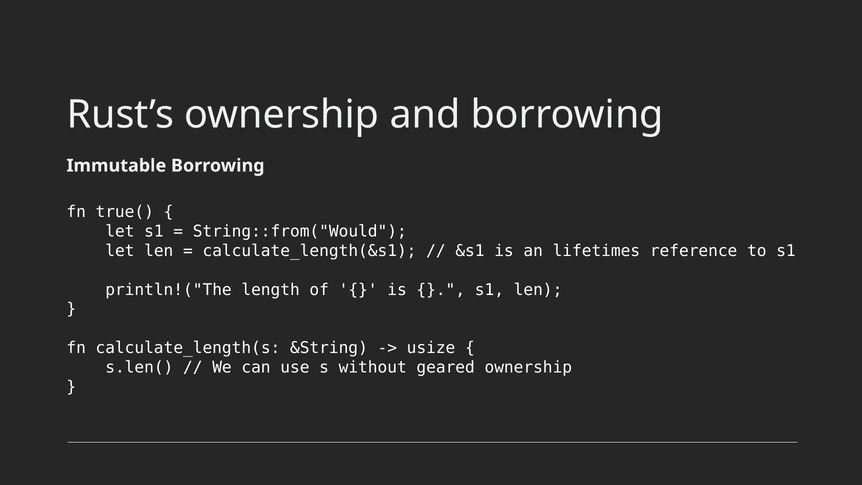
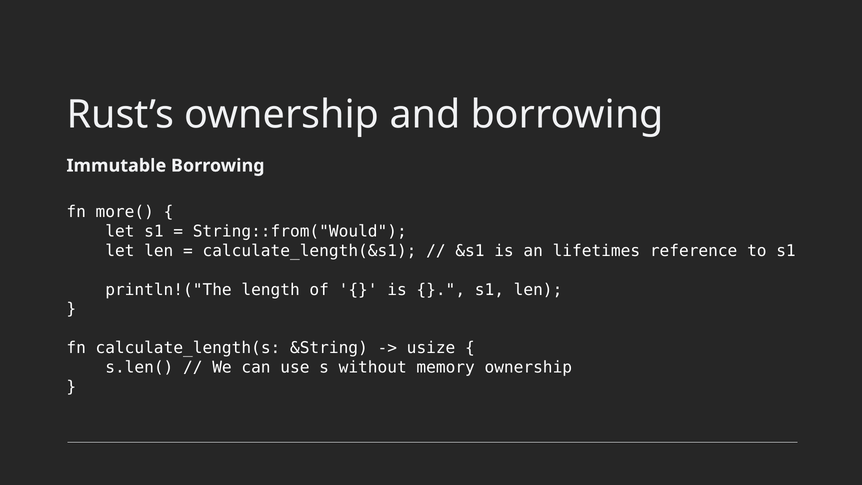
true(: true( -> more( (125, 212)
geared: geared -> memory (446, 367)
